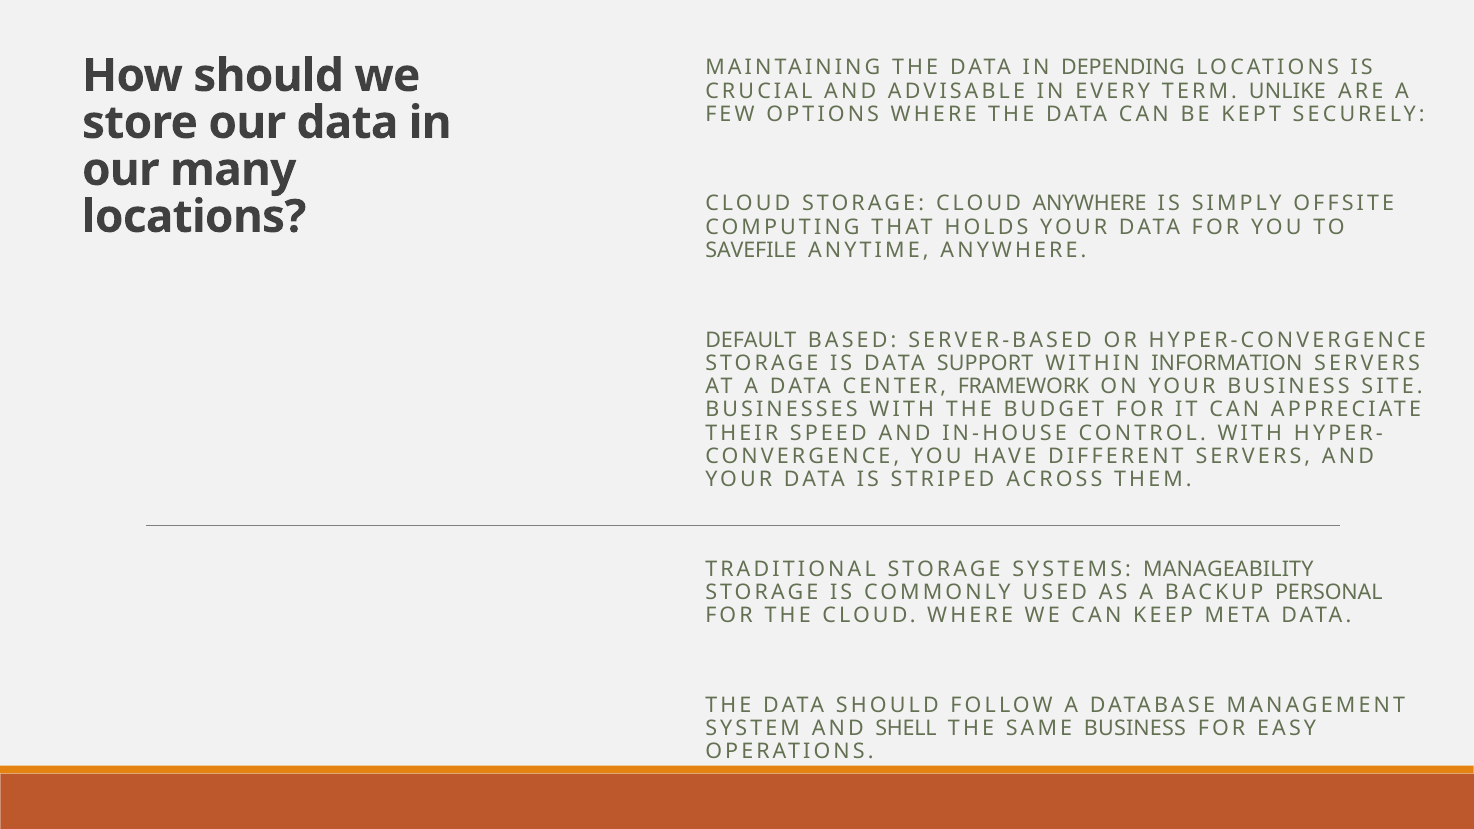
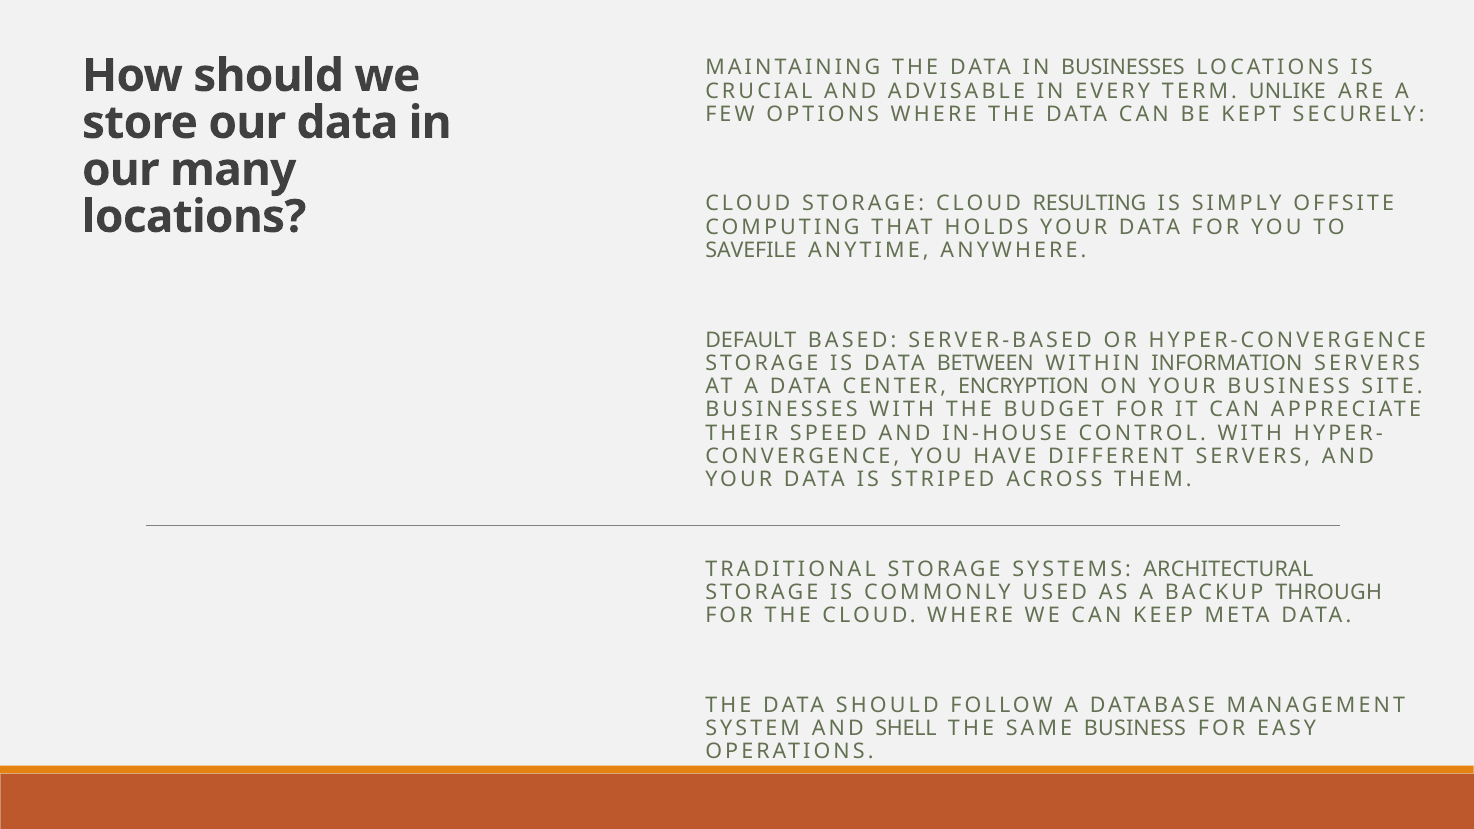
IN DEPENDING: DEPENDING -> BUSINESSES (1123, 68)
CLOUD ANYWHERE: ANYWHERE -> RESULTING (1090, 204)
SUPPORT: SUPPORT -> BETWEEN (985, 363)
FRAMEWORK: FRAMEWORK -> ENCRYPTION (1024, 387)
MANAGEABILITY: MANAGEABILITY -> ARCHITECTURAL (1228, 569)
PERSONAL: PERSONAL -> THROUGH (1329, 593)
